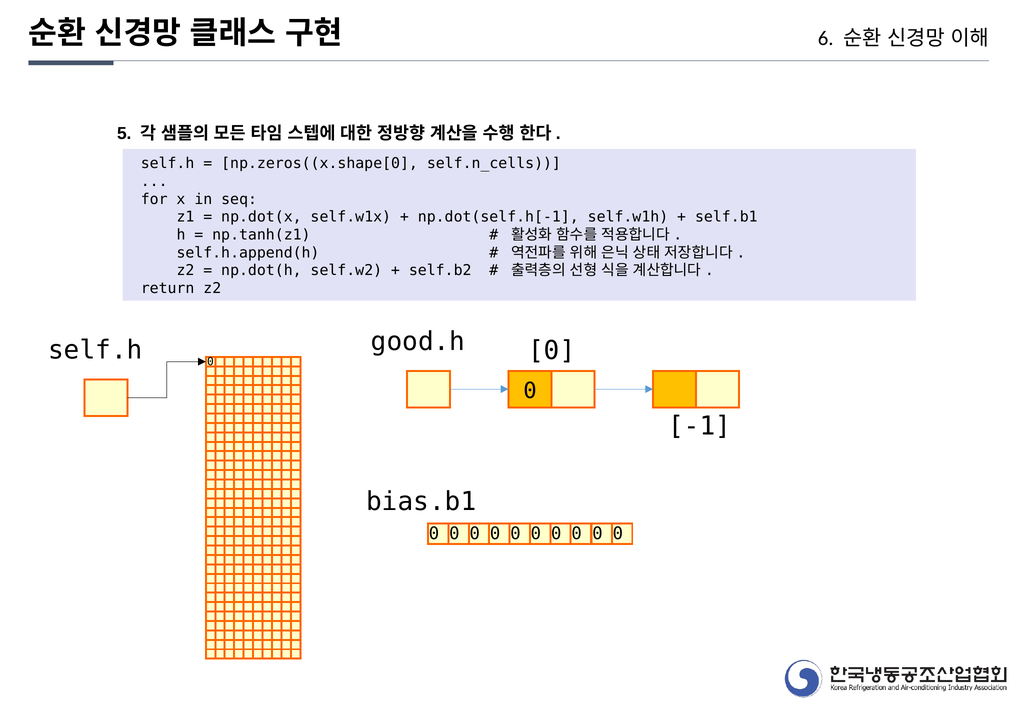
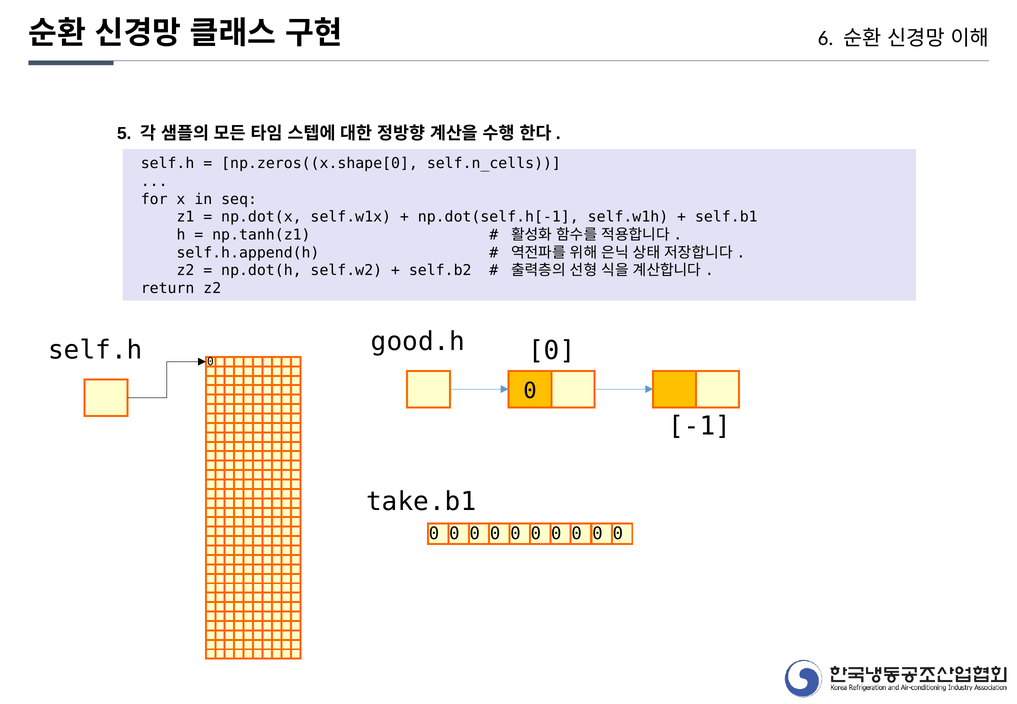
bias.b1: bias.b1 -> take.b1 (421, 502)
